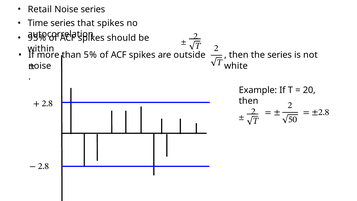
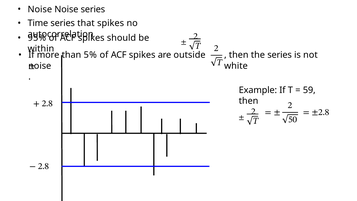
Retail: Retail -> Noise (40, 9)
20: 20 -> 59 (309, 90)
